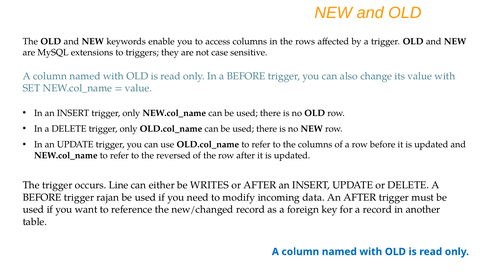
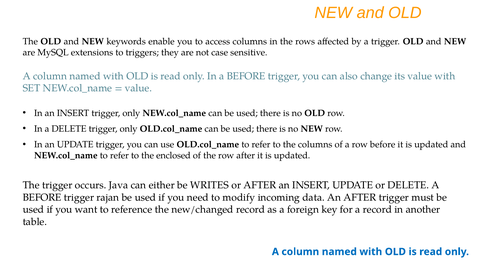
reversed: reversed -> enclosed (173, 155)
Line: Line -> Java (119, 185)
